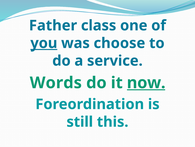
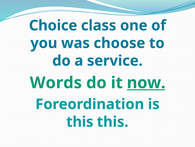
Father: Father -> Choice (53, 25)
you underline: present -> none (44, 43)
still: still -> this (80, 121)
